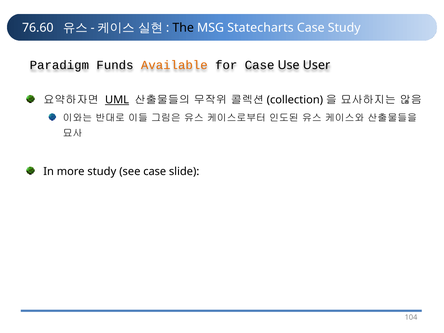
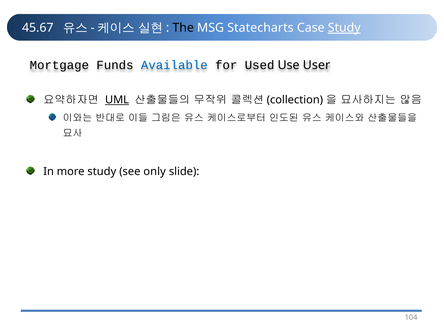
76.60: 76.60 -> 45.67 (38, 28)
Study underline: none -> present (344, 28)
Paradigm: Paradigm -> Mortgage (59, 65)
Available colour: orange -> blue (174, 65)
for Case: Case -> Used (260, 65)
see case: case -> only (155, 172)
